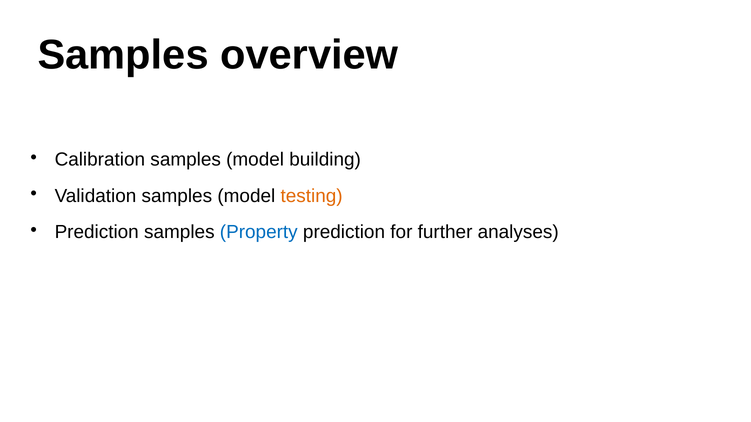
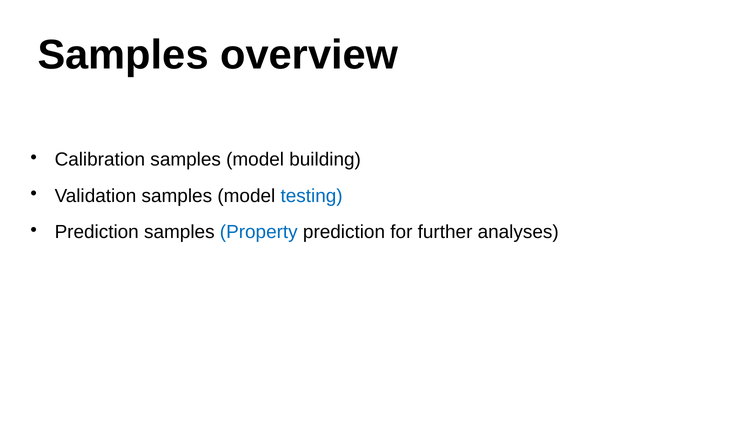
testing colour: orange -> blue (312, 196)
